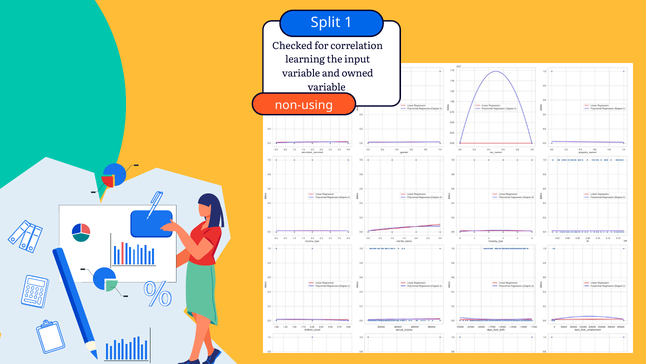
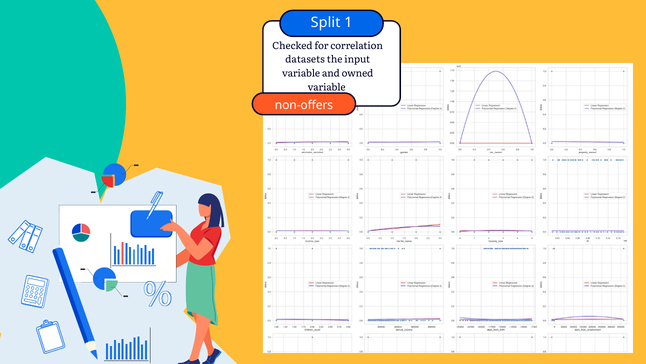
learning: learning -> datasets (305, 60)
non-using: non-using -> non-offers (304, 105)
